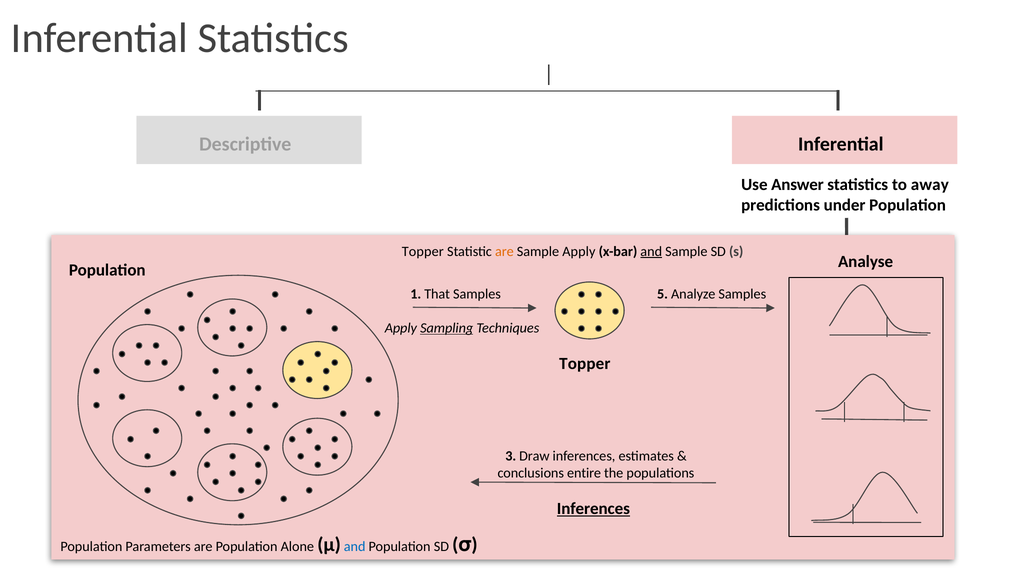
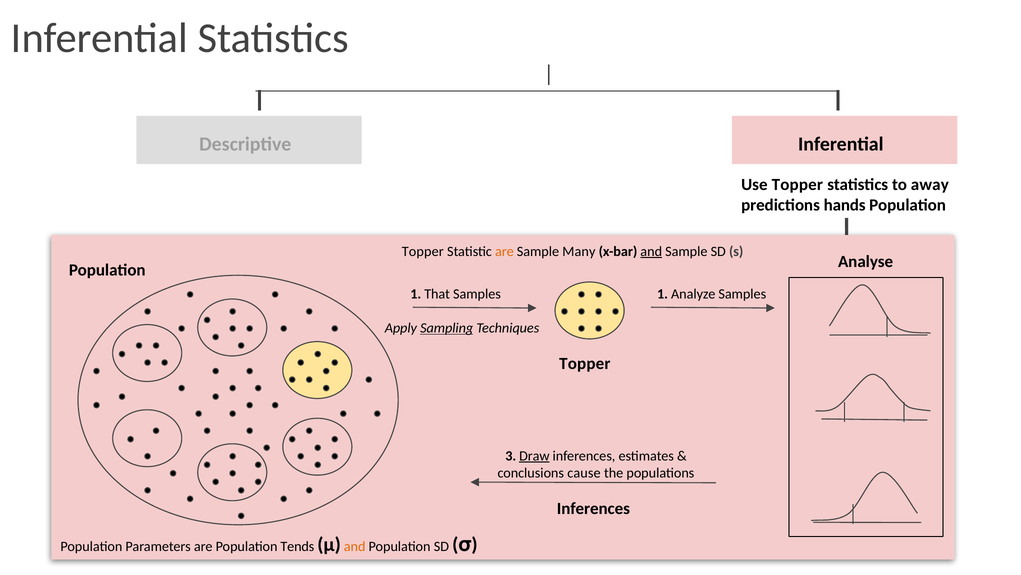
Use Answer: Answer -> Topper (797, 185)
under: under -> hands (845, 205)
Sample Apply: Apply -> Many (579, 251)
Samples 5: 5 -> 1 (663, 294)
Draw underline: none -> present (534, 455)
entire: entire -> cause (584, 472)
Inferences underline: present -> none (593, 508)
Alone: Alone -> Tends (297, 546)
and colour: blue -> orange (355, 546)
